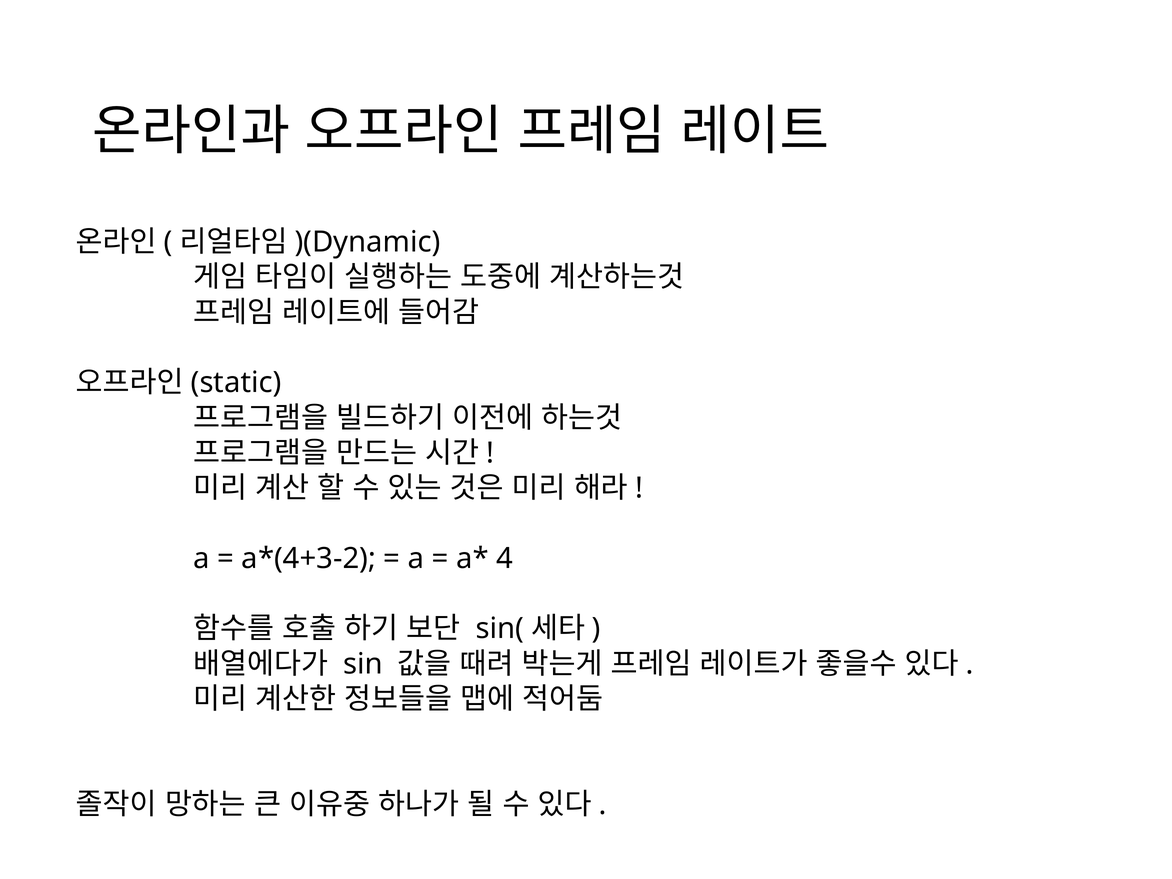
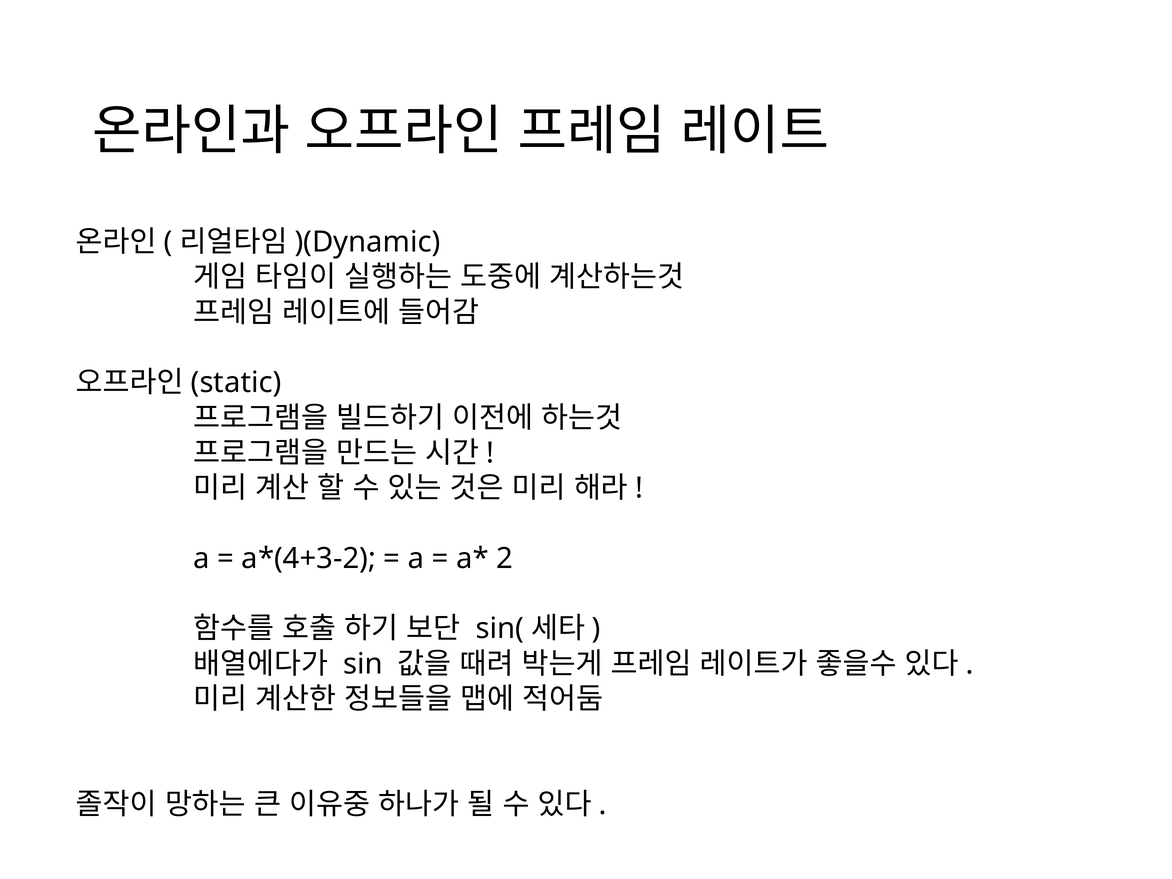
4: 4 -> 2 (505, 558)
